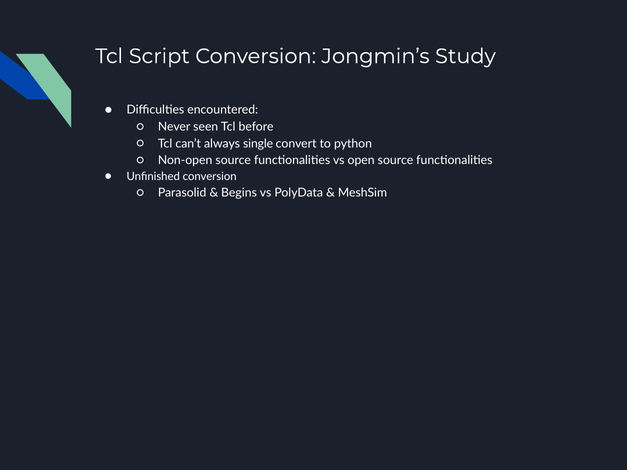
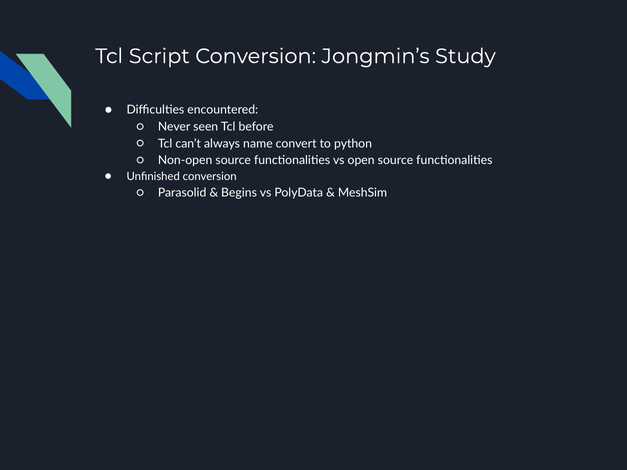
single: single -> name (258, 144)
